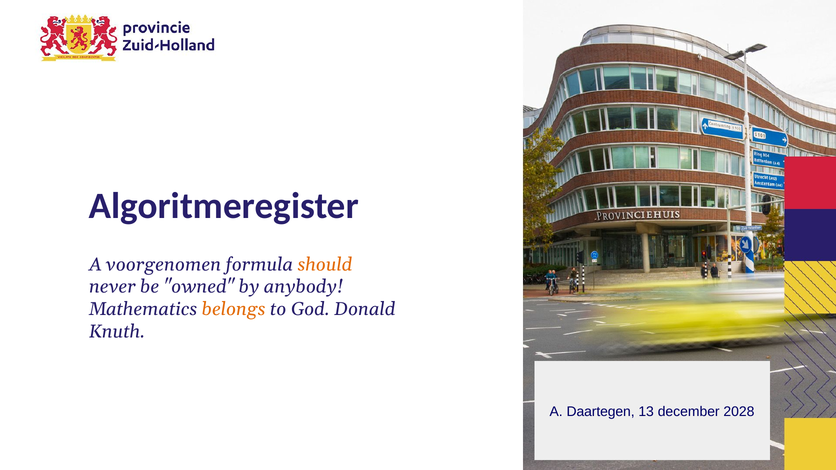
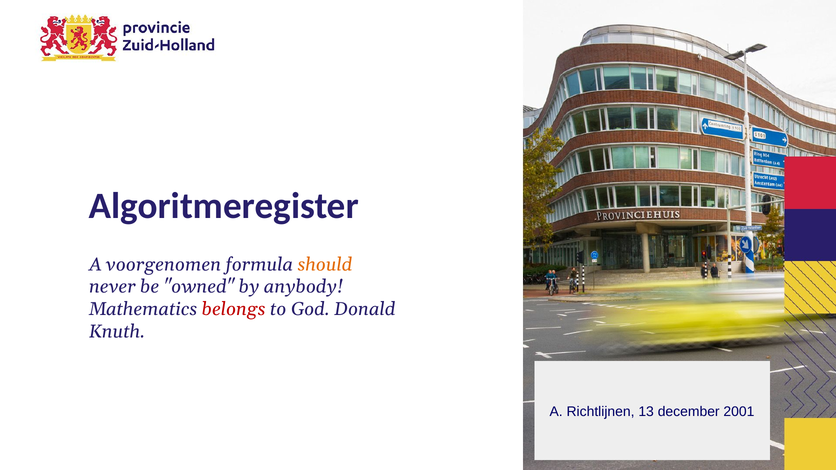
belongs colour: orange -> red (234, 309)
Daartegen: Daartegen -> Richtlijnen (601, 412)
2028: 2028 -> 2001 (739, 412)
